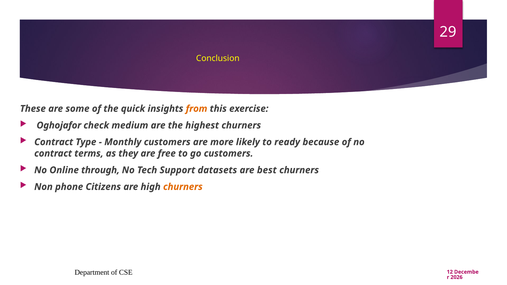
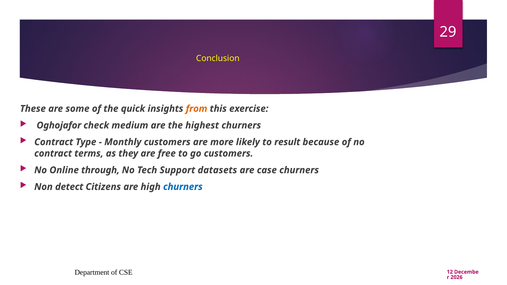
ready: ready -> result (287, 142)
best: best -> case (267, 170)
phone: phone -> detect (69, 187)
churners colour: orange -> blue (183, 187)
